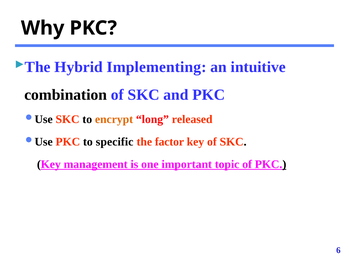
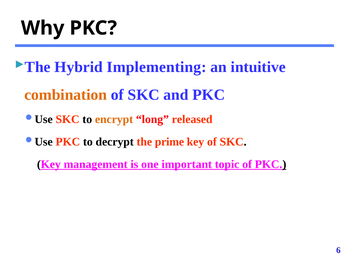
combination colour: black -> orange (66, 95)
specific: specific -> decrypt (115, 142)
factor: factor -> prime (169, 142)
